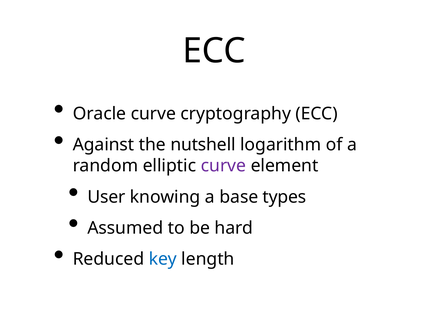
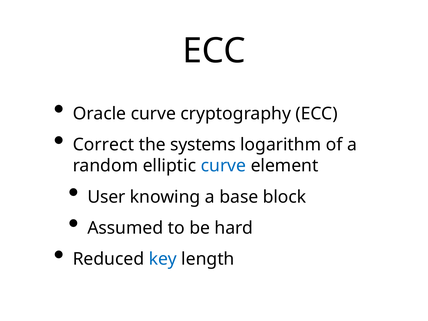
Against: Against -> Correct (103, 145)
nutshell: nutshell -> systems (203, 145)
curve colour: purple -> blue (223, 166)
types: types -> block (284, 197)
